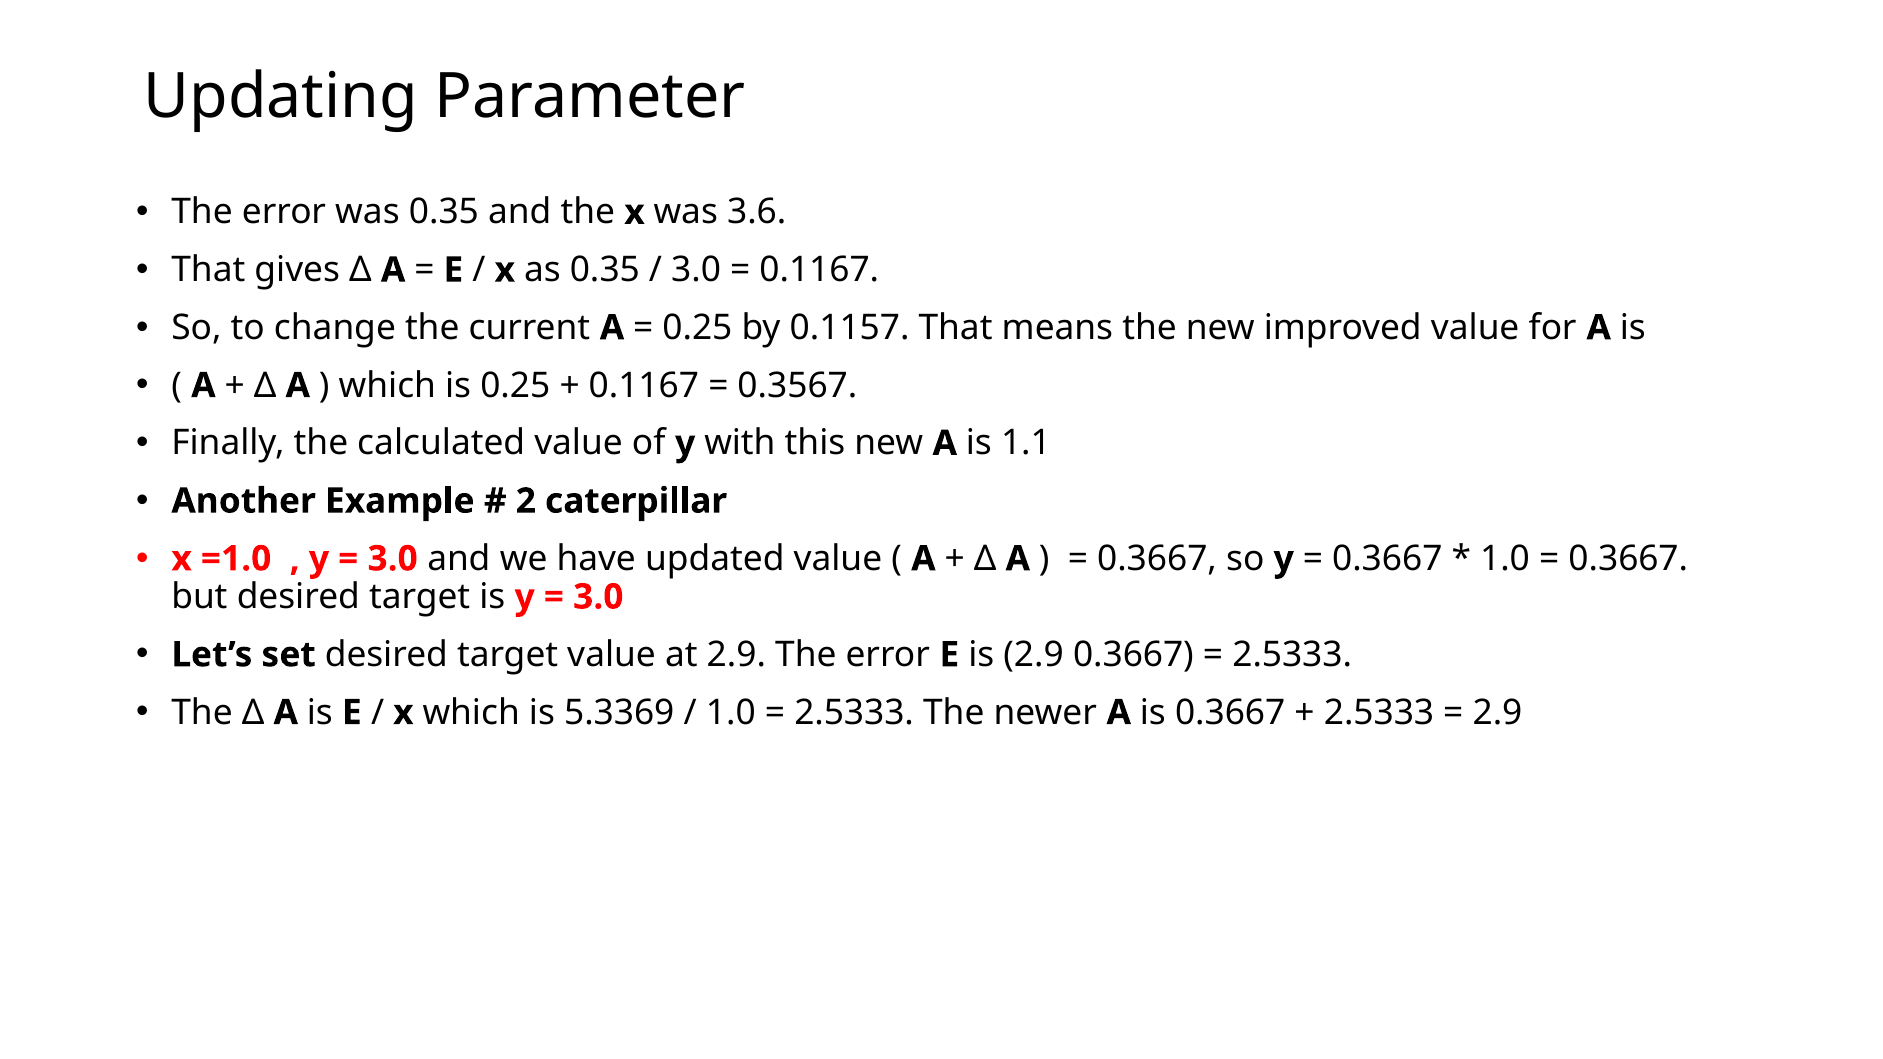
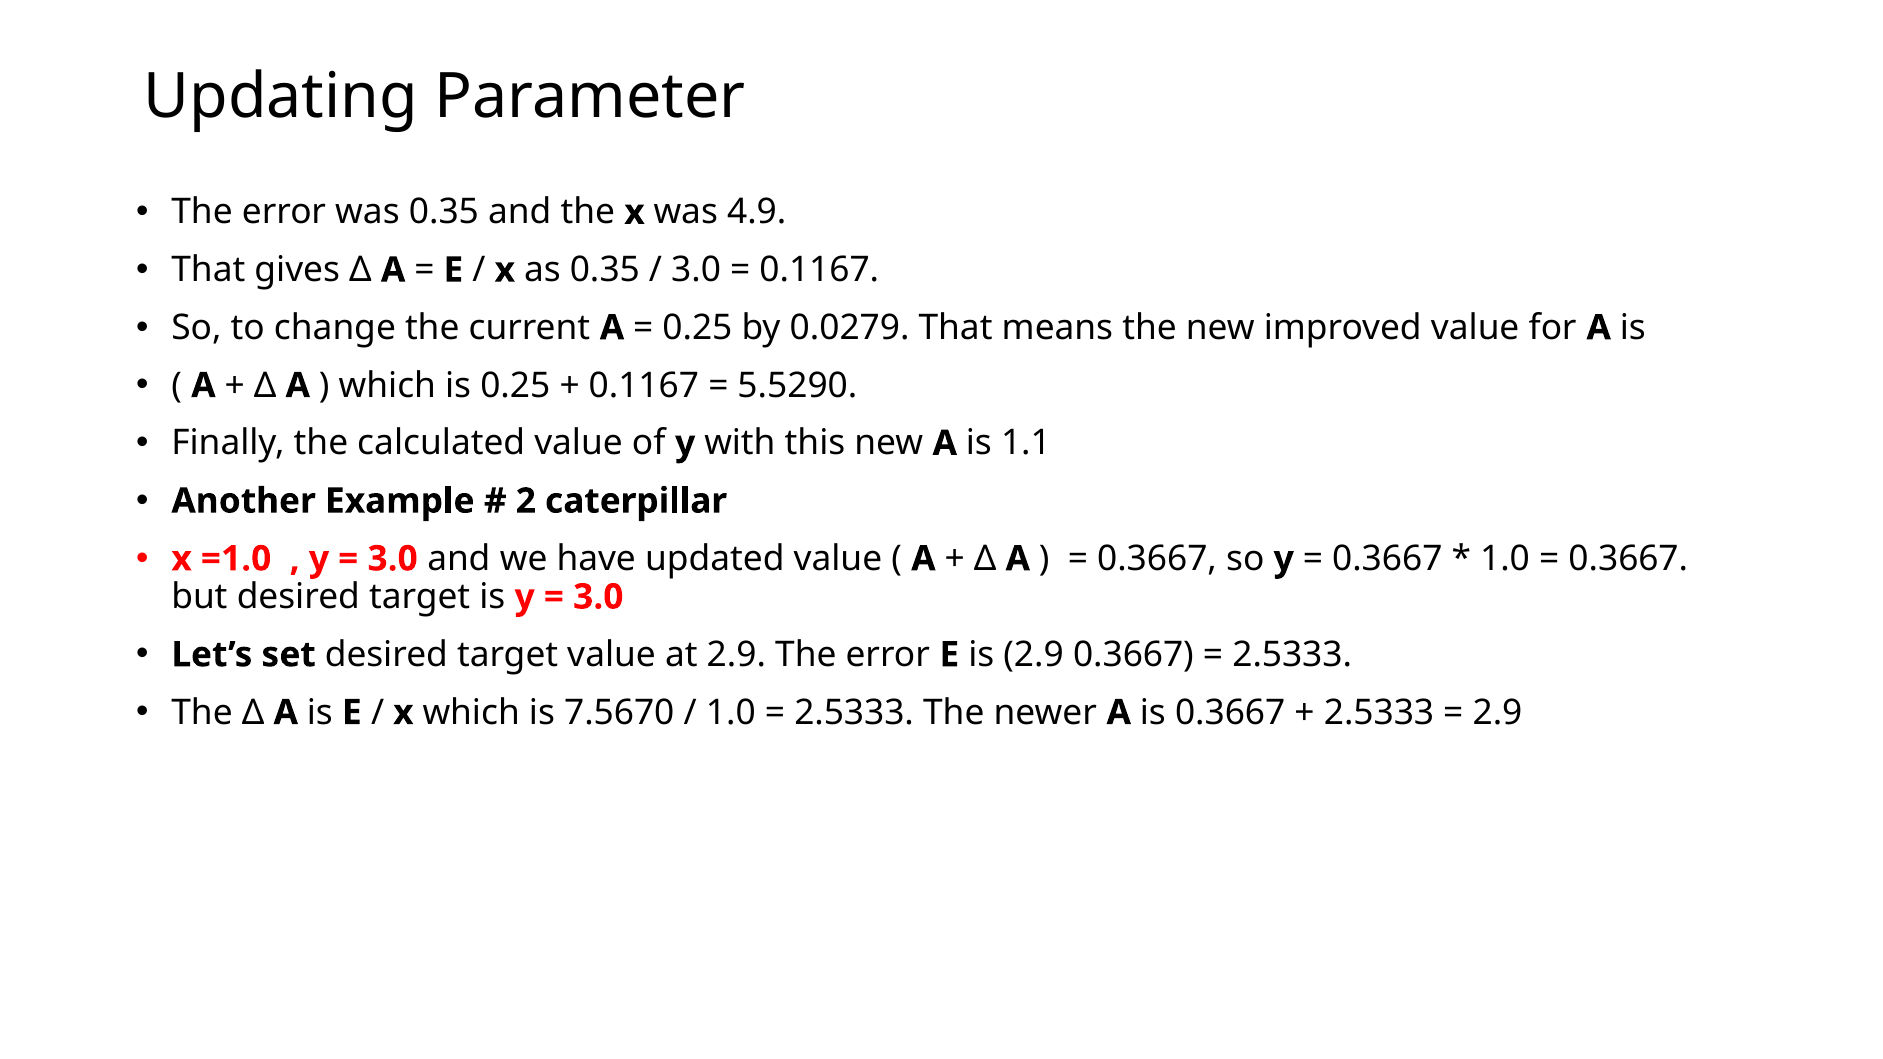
3.6: 3.6 -> 4.9 (757, 212)
0.1157: 0.1157 -> 0.0279 (850, 328)
0.3567: 0.3567 -> 5.5290 (797, 386)
5.3369: 5.3369 -> 7.5670 (619, 713)
